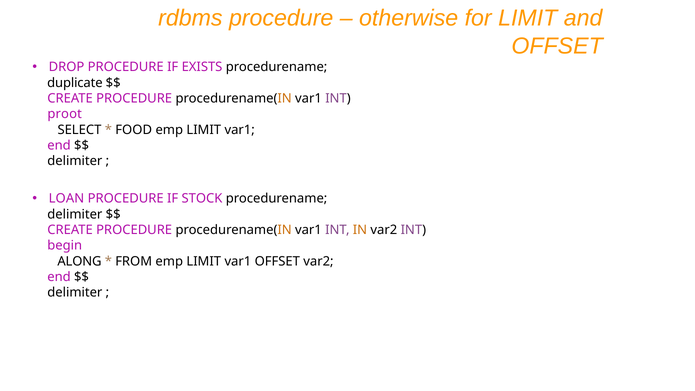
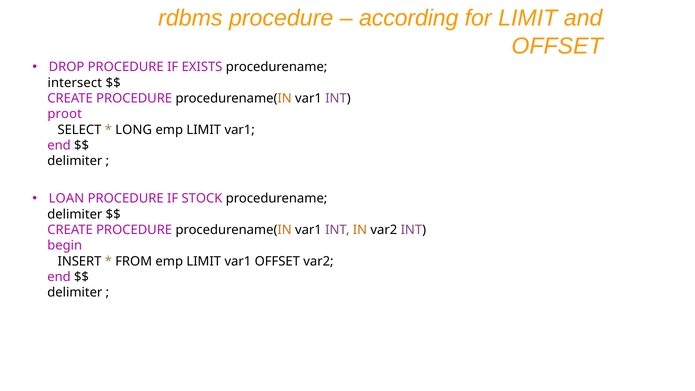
otherwise: otherwise -> according (409, 18)
duplicate: duplicate -> intersect (75, 83)
FOOD: FOOD -> LONG (134, 130)
ALONG: ALONG -> INSERT (79, 261)
